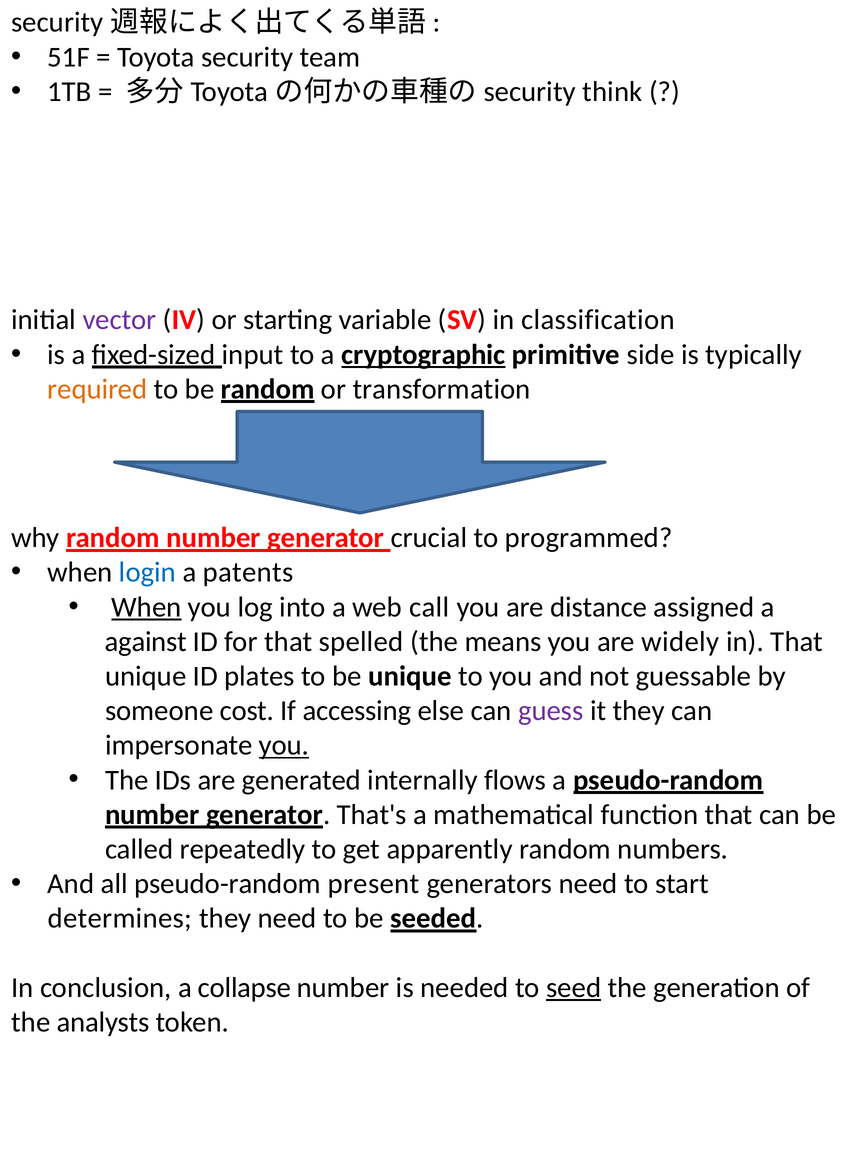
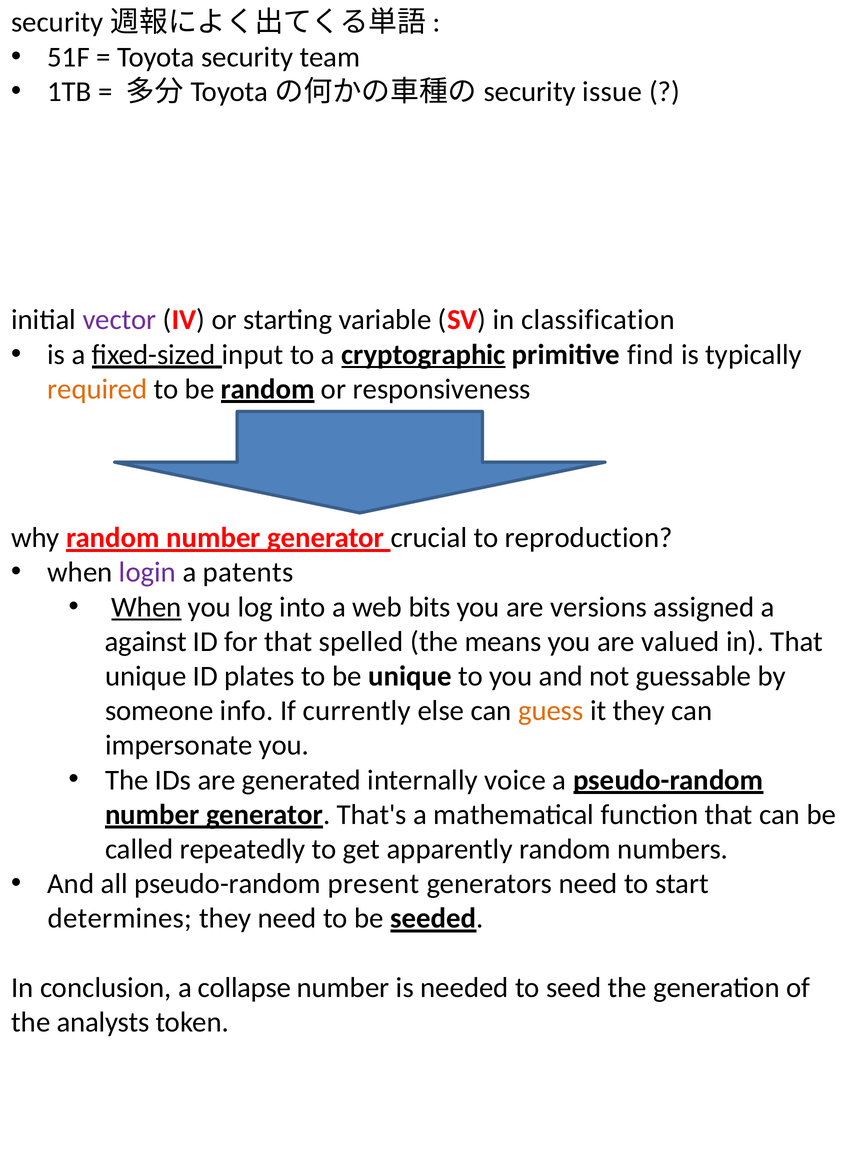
think: think -> issue (612, 92)
side: side -> find (650, 355)
transformation: transformation -> responsiveness (442, 389)
programmed: programmed -> reproduction (589, 538)
login colour: blue -> purple (147, 573)
call: call -> bits (429, 607)
distance: distance -> versions (599, 607)
widely: widely -> valued (680, 642)
cost: cost -> info (247, 711)
accessing: accessing -> currently (357, 711)
guess colour: purple -> orange (551, 711)
you underline: present -> none (284, 746)
flows: flows -> voice (515, 780)
seed underline: present -> none (574, 988)
